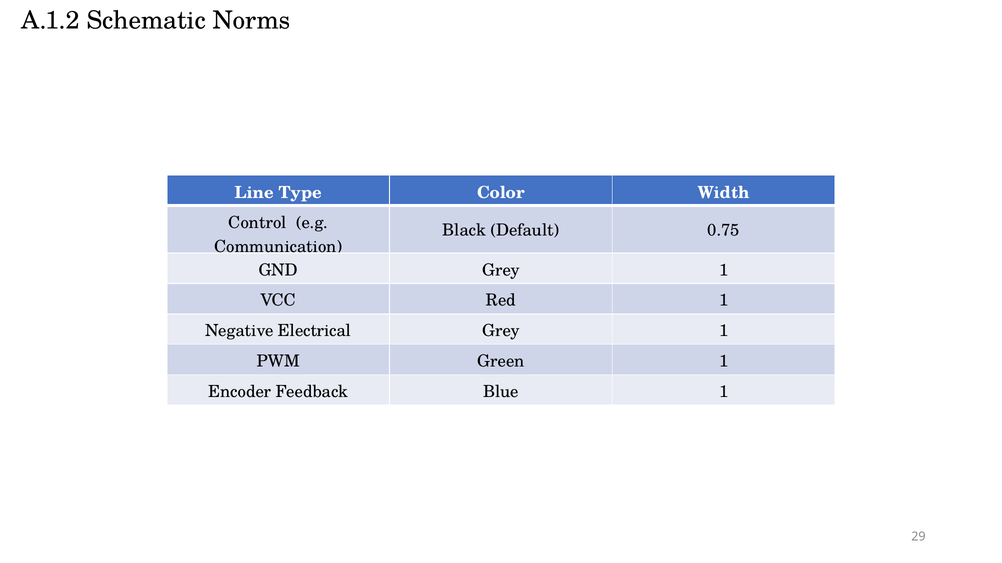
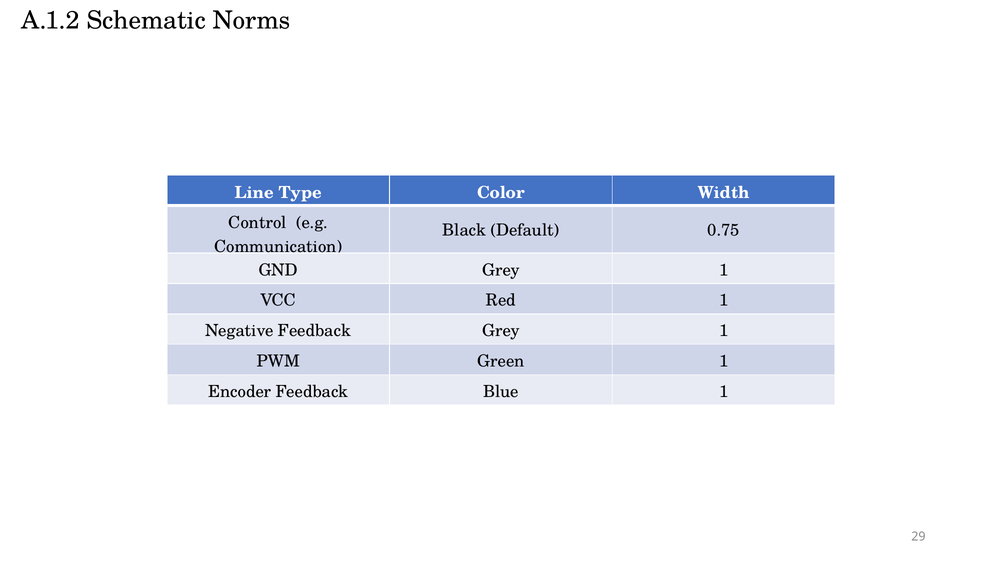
Negative Electrical: Electrical -> Feedback (314, 331)
